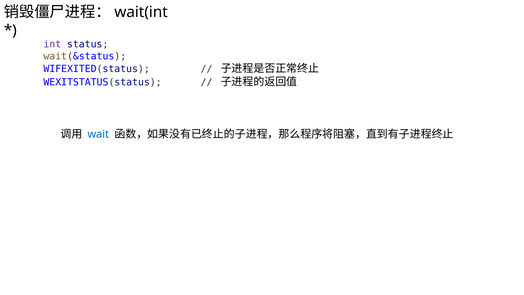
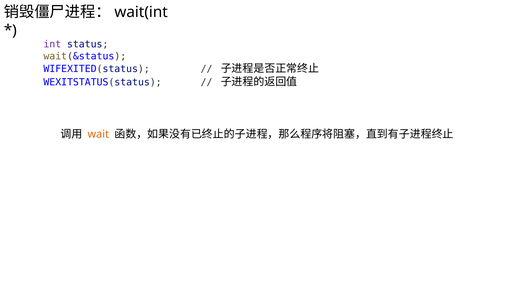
wait colour: blue -> orange (98, 134)
